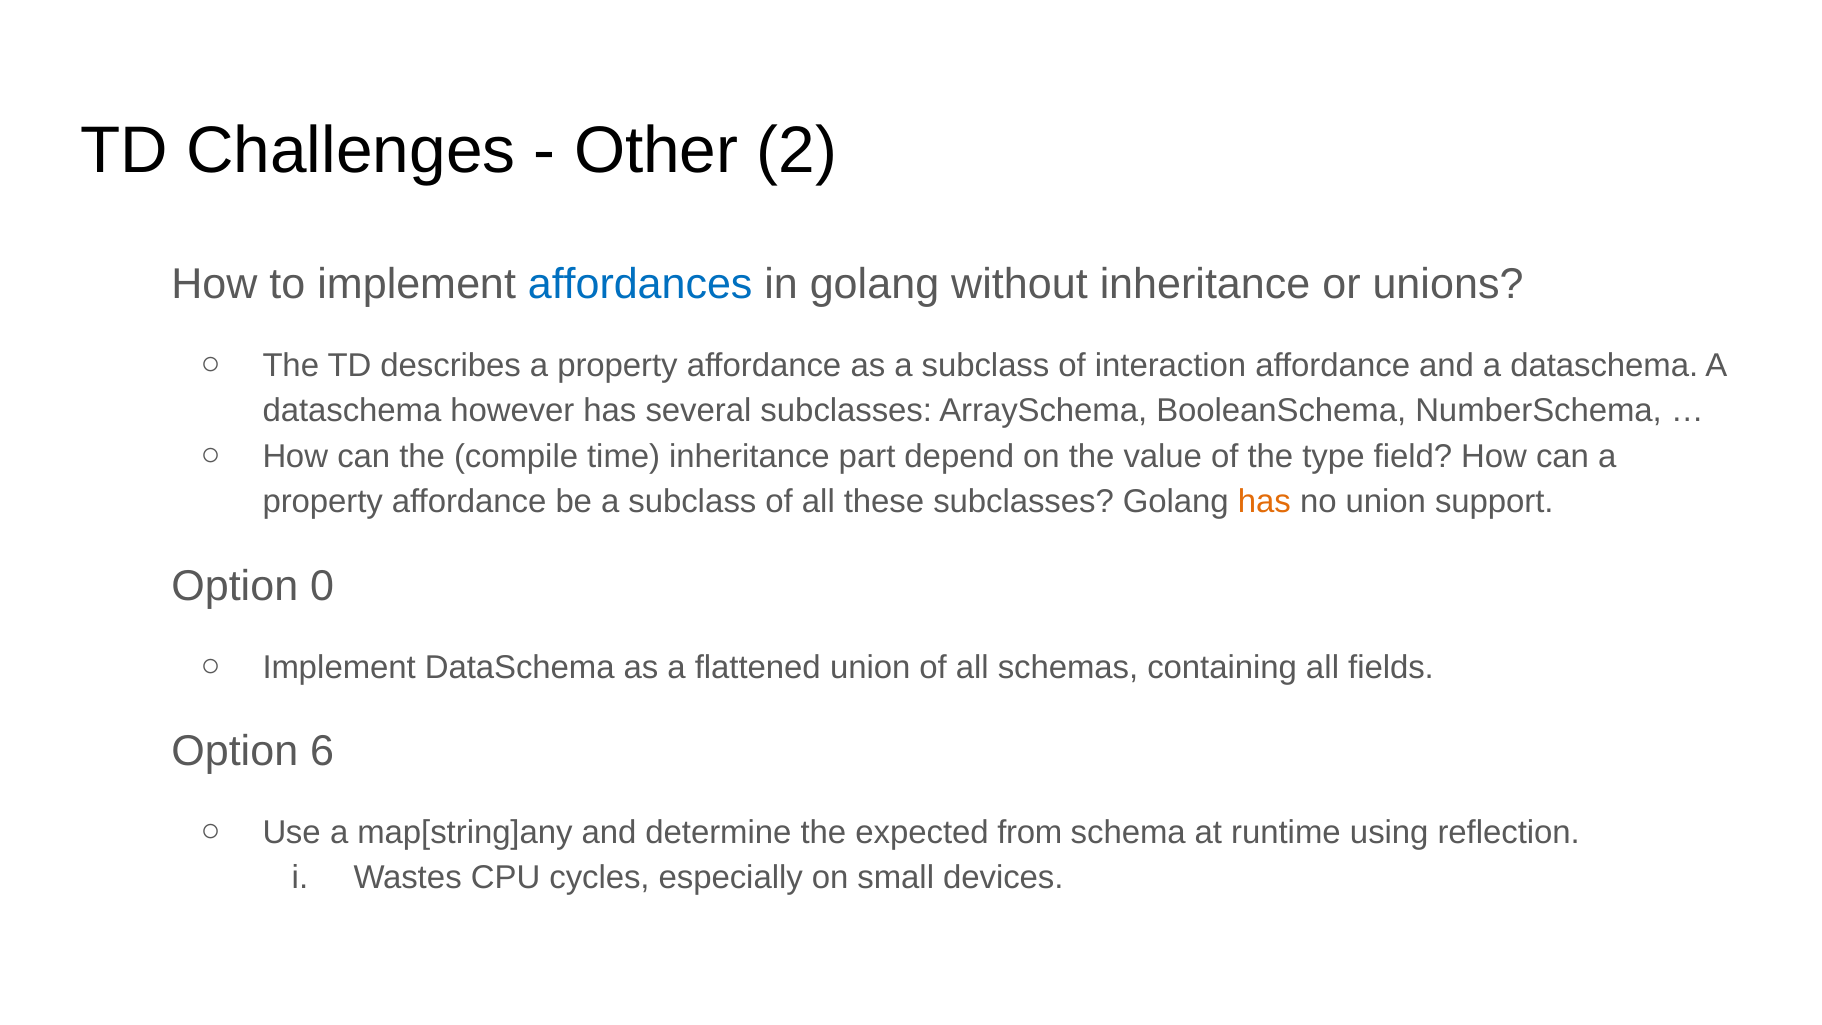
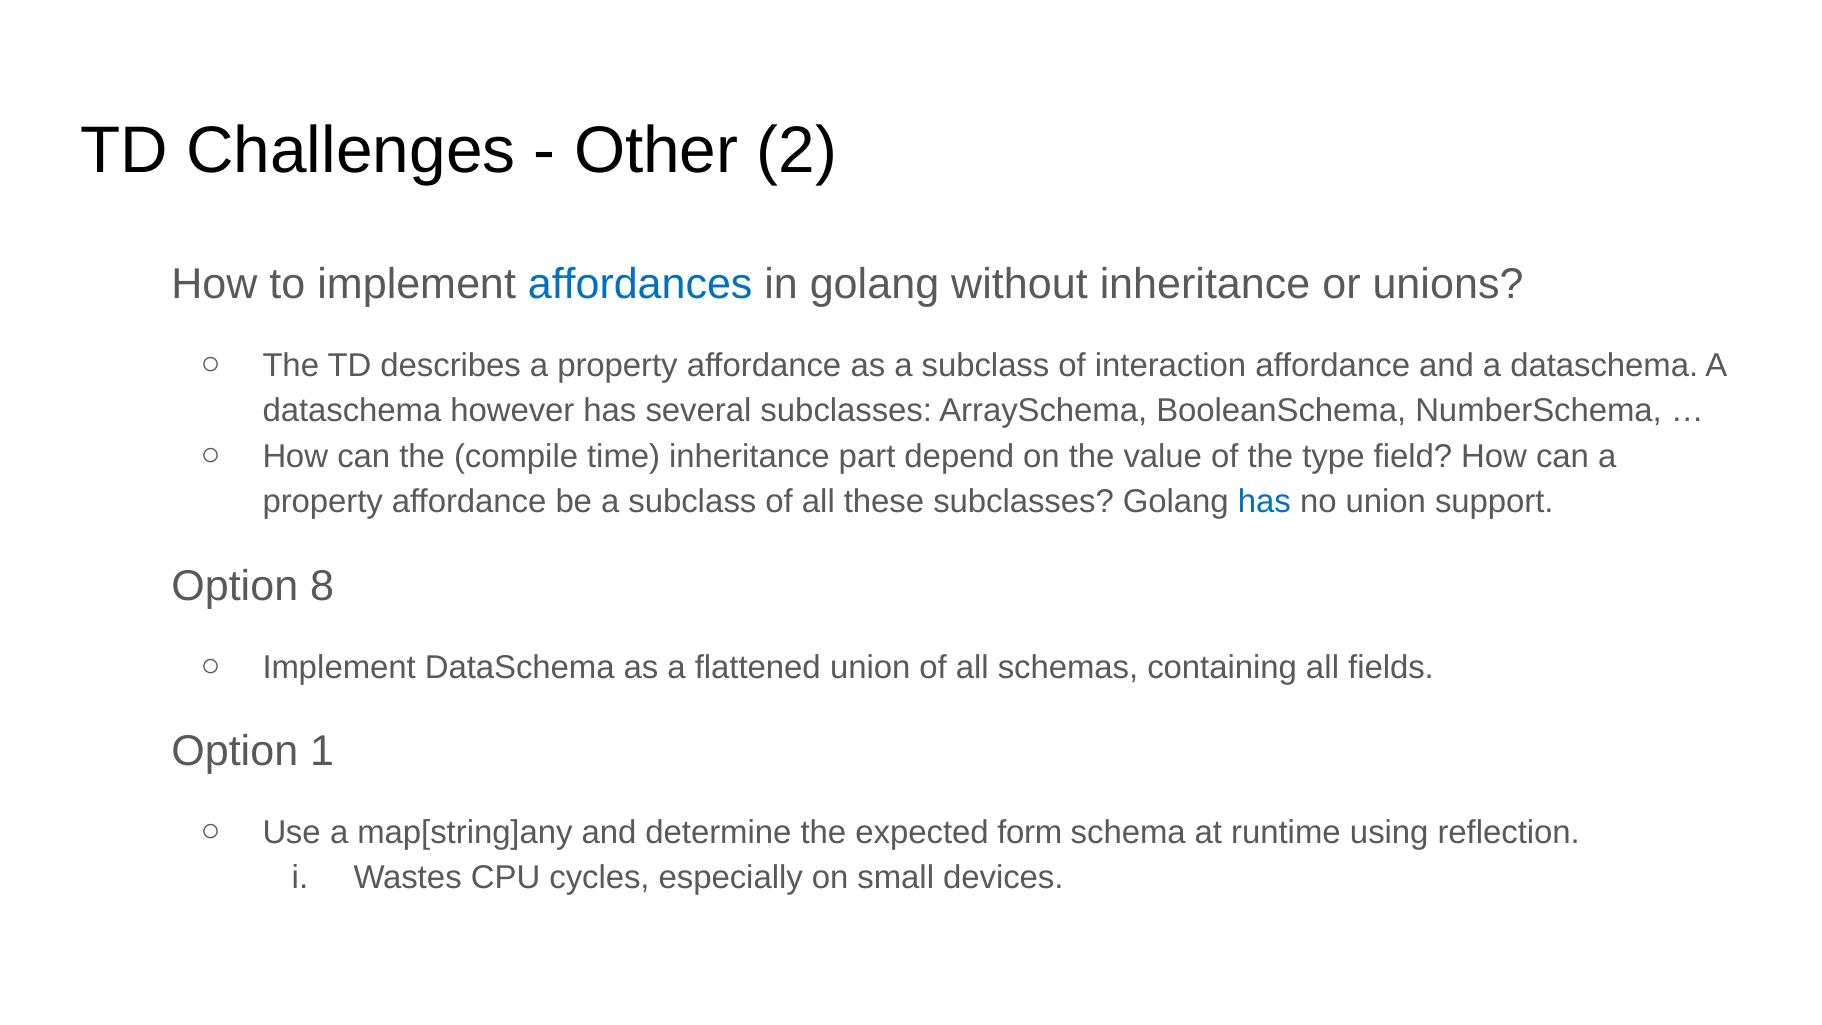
has colour: orange -> blue (1264, 502)
0: 0 -> 8 (322, 586)
6: 6 -> 1 (322, 751)
from: from -> form (1030, 832)
